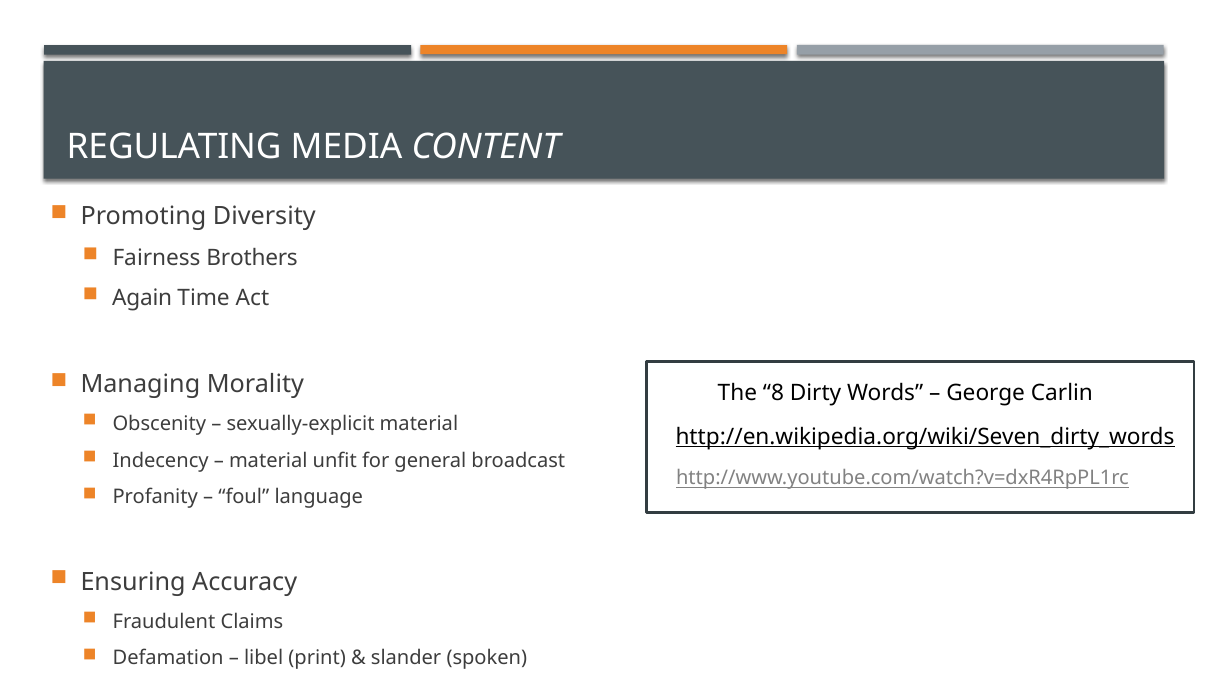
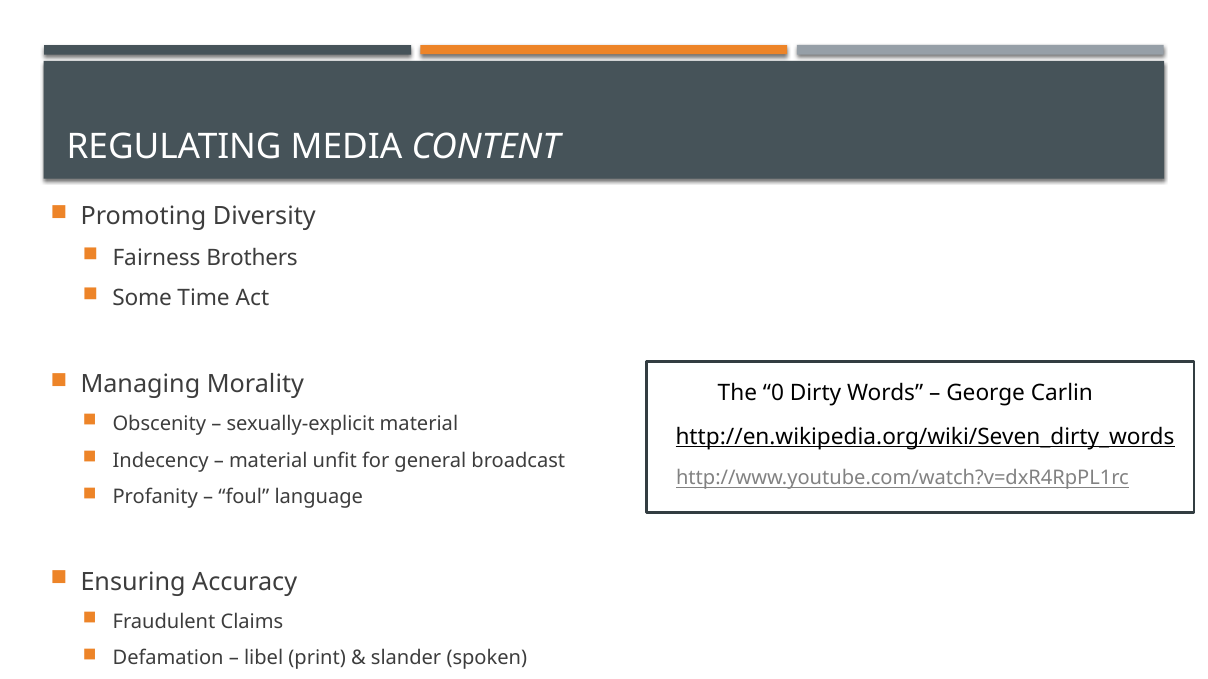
Again: Again -> Some (142, 298)
8: 8 -> 0 (773, 394)
